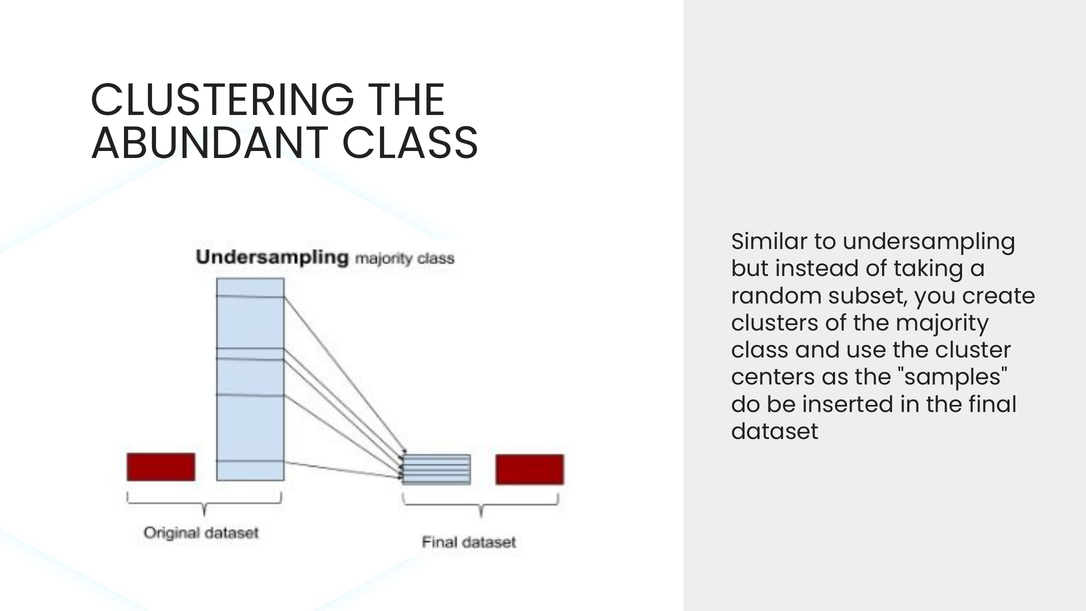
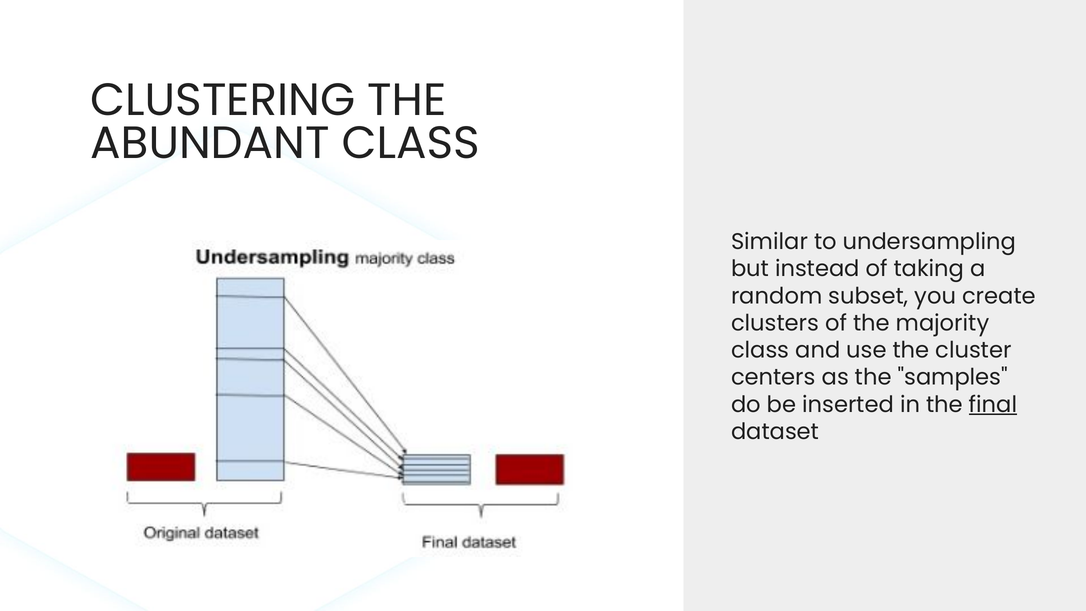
final underline: none -> present (993, 405)
